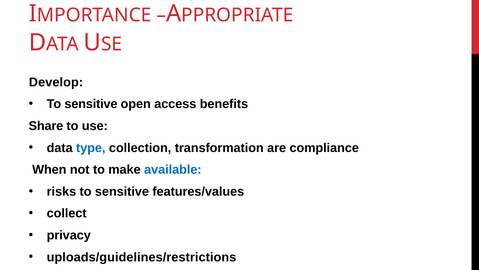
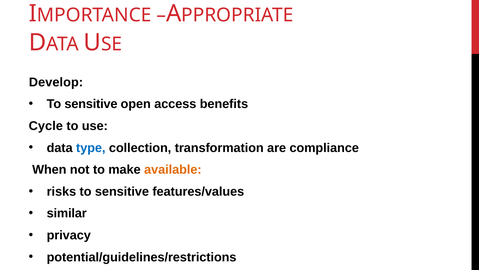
Share: Share -> Cycle (46, 126)
available colour: blue -> orange (173, 169)
collect: collect -> similar (67, 213)
uploads/guidelines/restrictions: uploads/guidelines/restrictions -> potential/guidelines/restrictions (142, 257)
